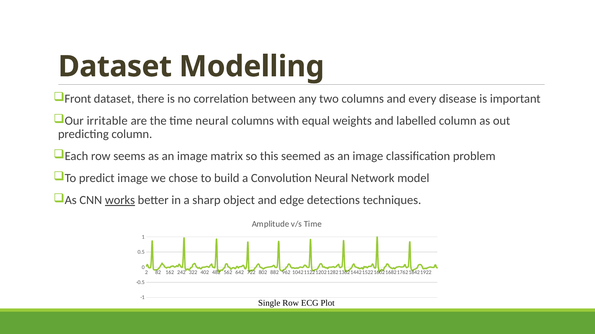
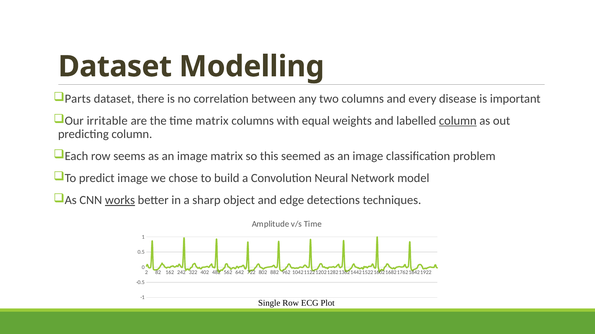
Front: Front -> Parts (78, 99)
time neural: neural -> matrix (212, 121)
column underline: none -> present (458, 121)
